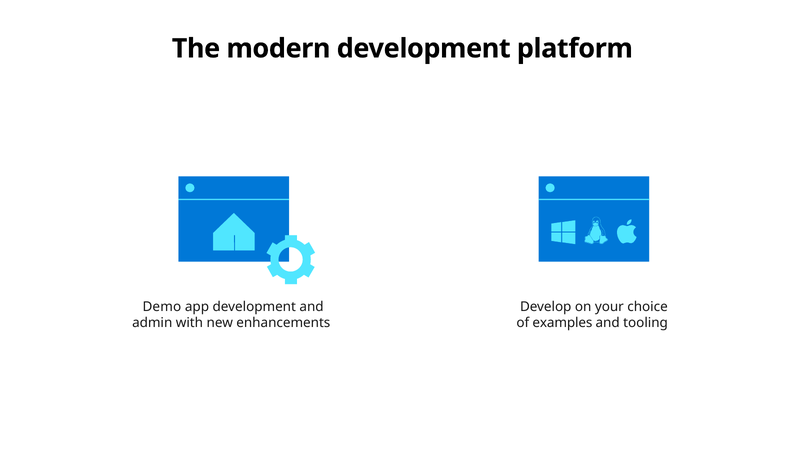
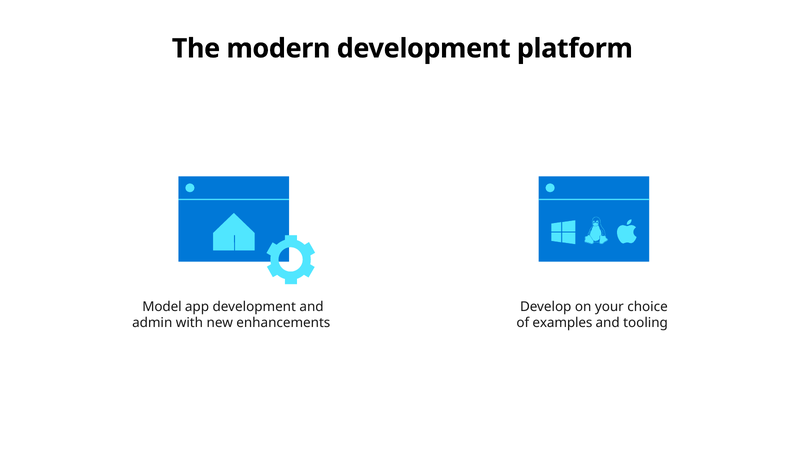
Demo: Demo -> Model (162, 307)
